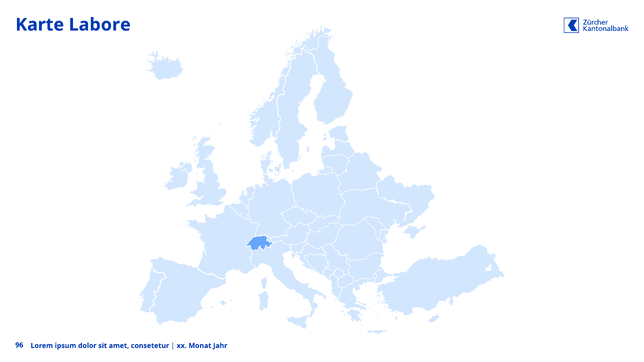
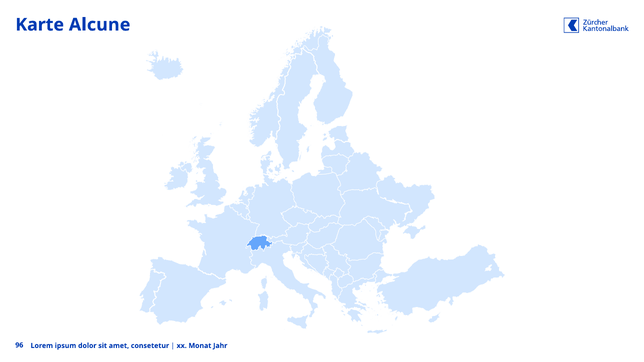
Labore: Labore -> Alcune (100, 25)
